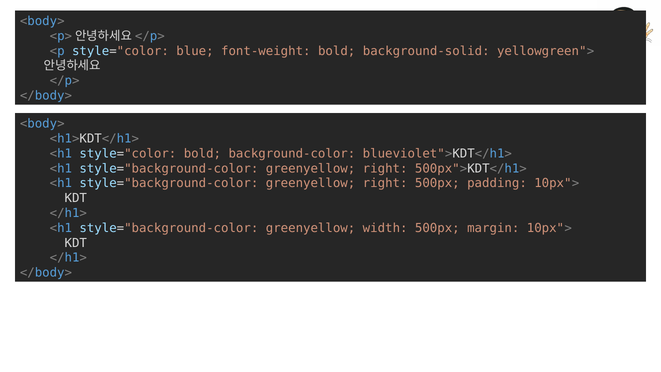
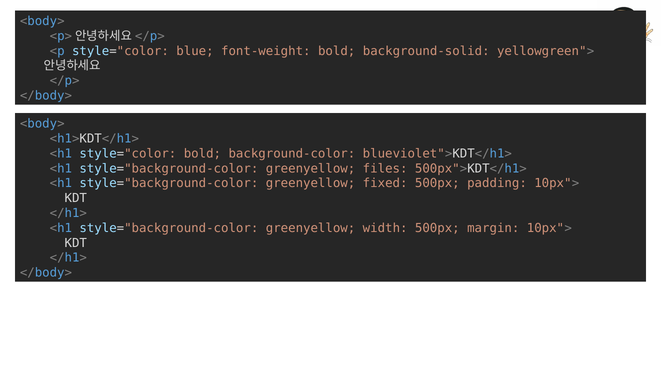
right: right -> files (385, 168)
right: right -> fixed (385, 183)
